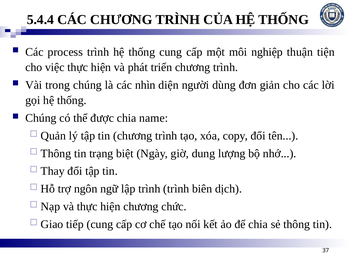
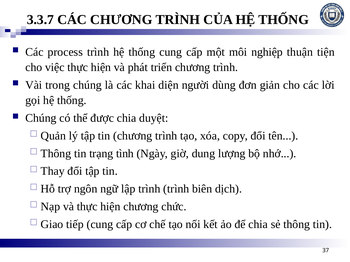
5.4.4: 5.4.4 -> 3.3.7 (40, 20)
nhìn: nhìn -> khai (145, 85)
name: name -> duyệt (154, 118)
biệt: biệt -> tình (125, 154)
